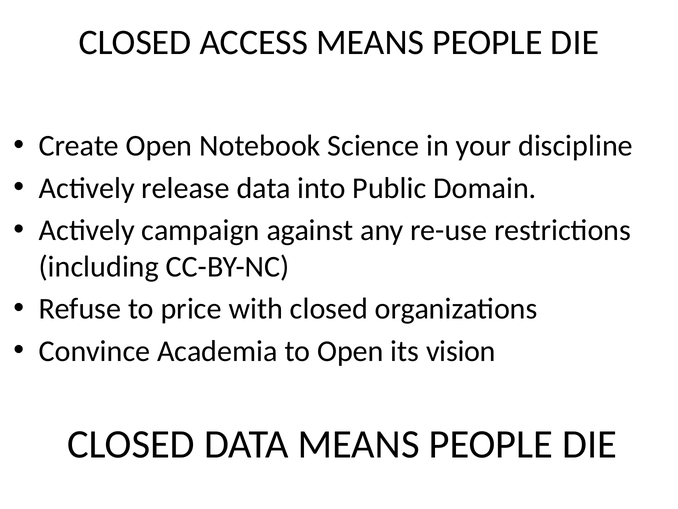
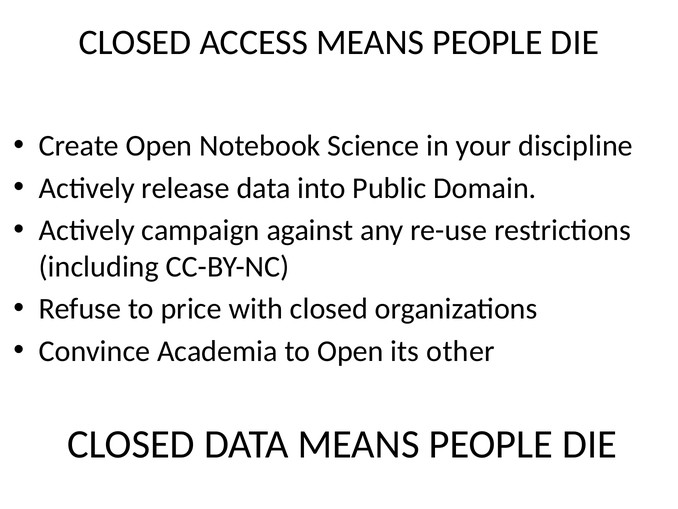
vision: vision -> other (461, 351)
